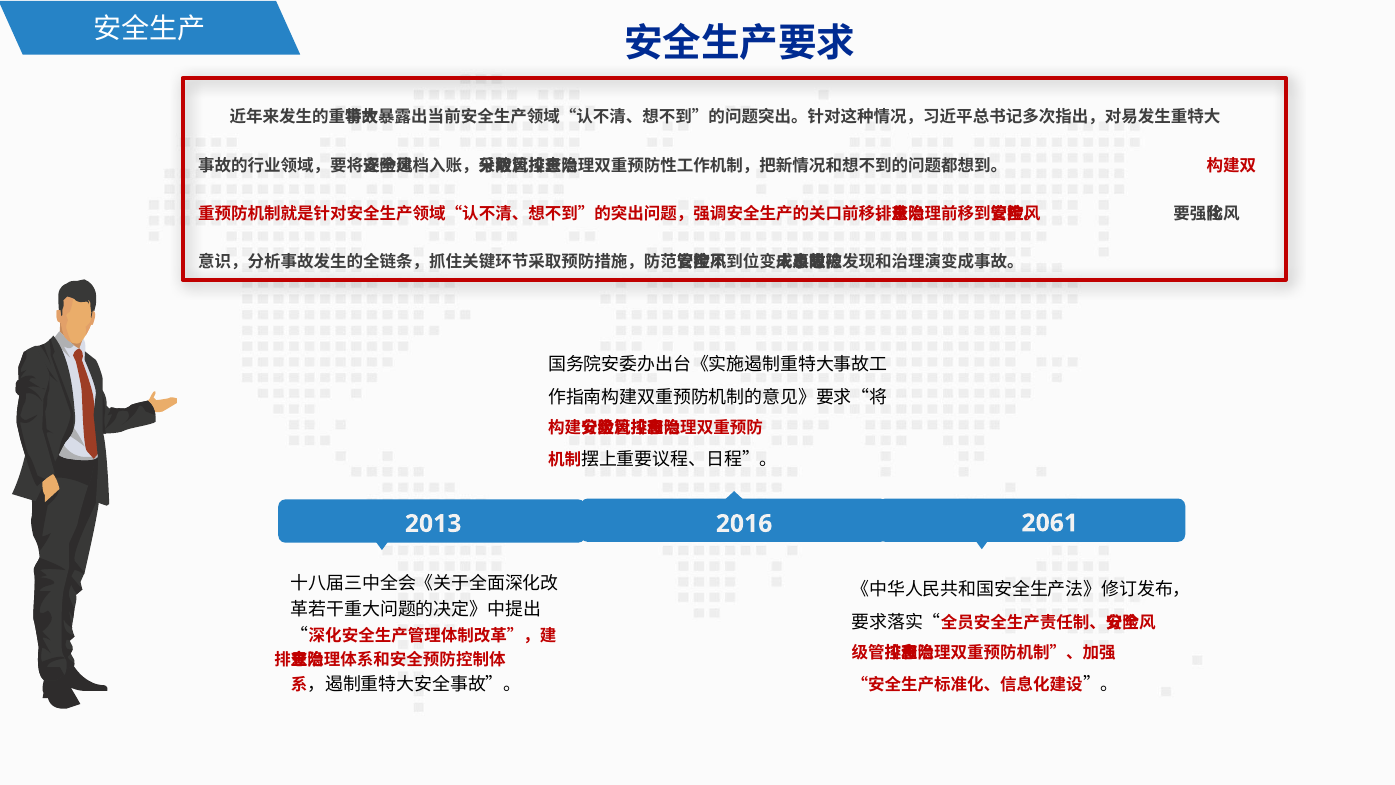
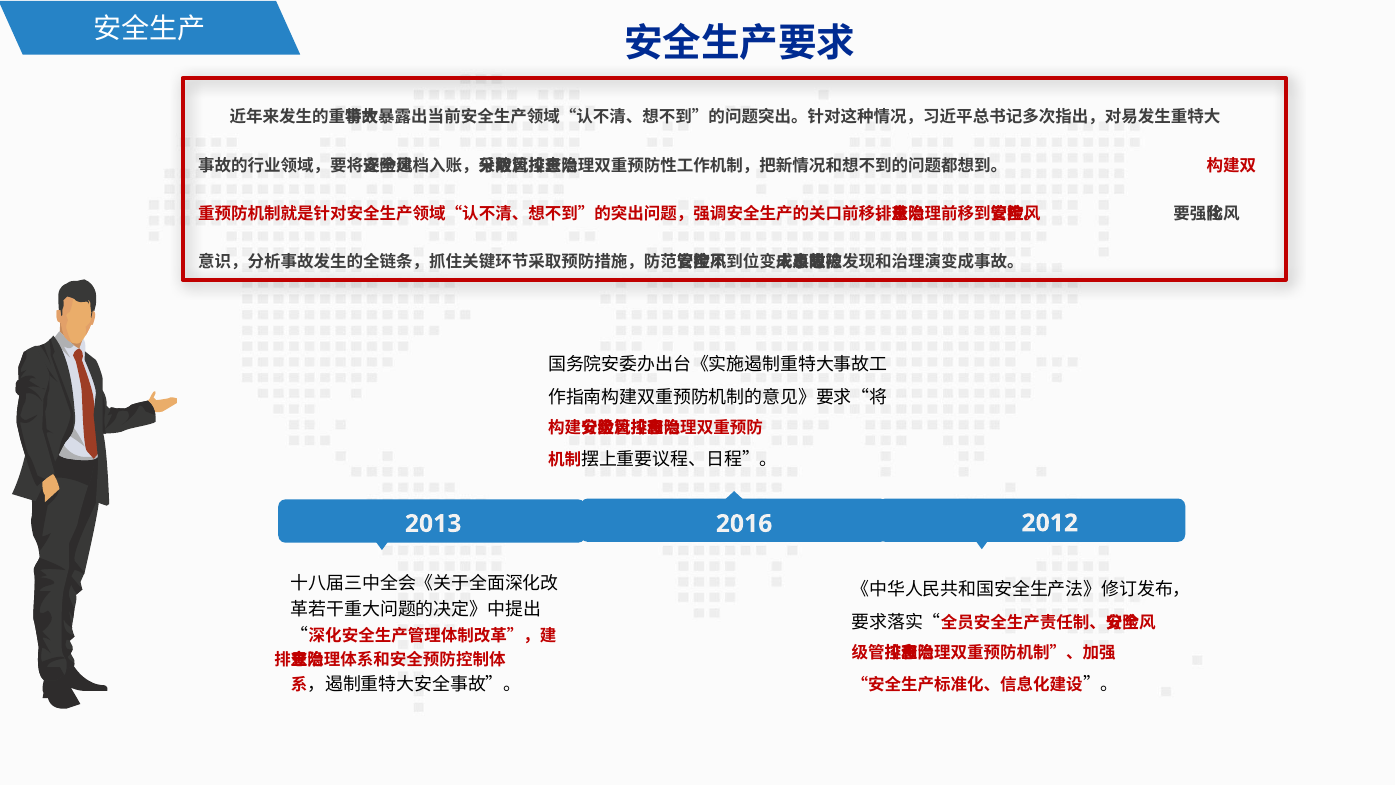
2061: 2061 -> 2012 (1050, 523)
